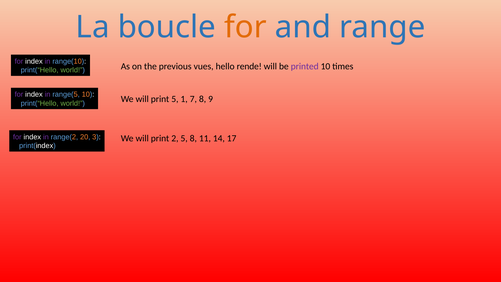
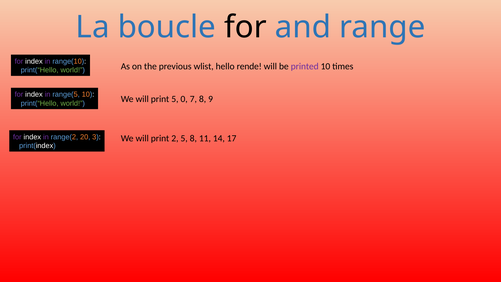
for colour: orange -> black (245, 27)
vues: vues -> wlist (204, 66)
1: 1 -> 0 (184, 99)
